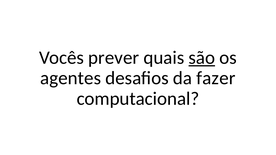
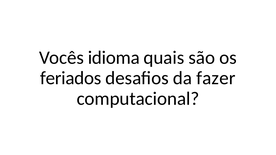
prever: prever -> idioma (114, 58)
são underline: present -> none (202, 58)
agentes: agentes -> feriados (71, 78)
